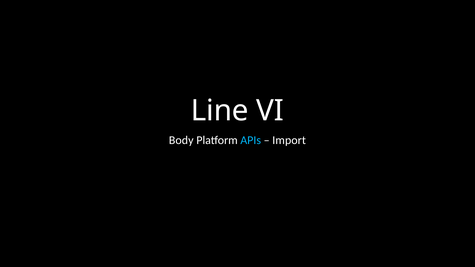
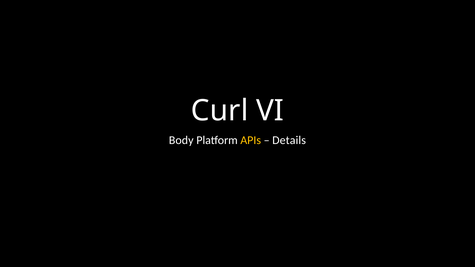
Line: Line -> Curl (220, 111)
APIs colour: light blue -> yellow (251, 140)
Import: Import -> Details (289, 140)
